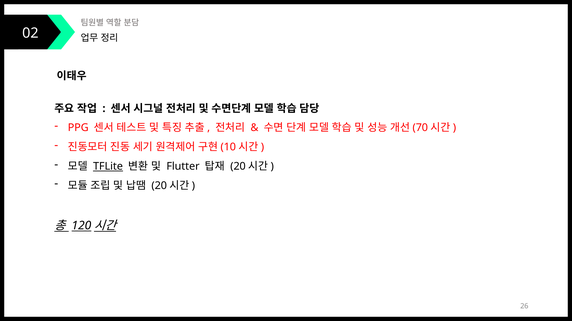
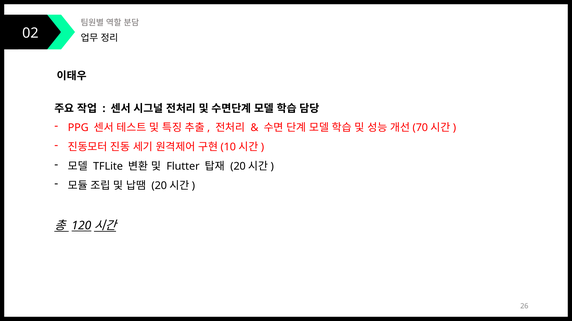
TFLite underline: present -> none (108, 167)
